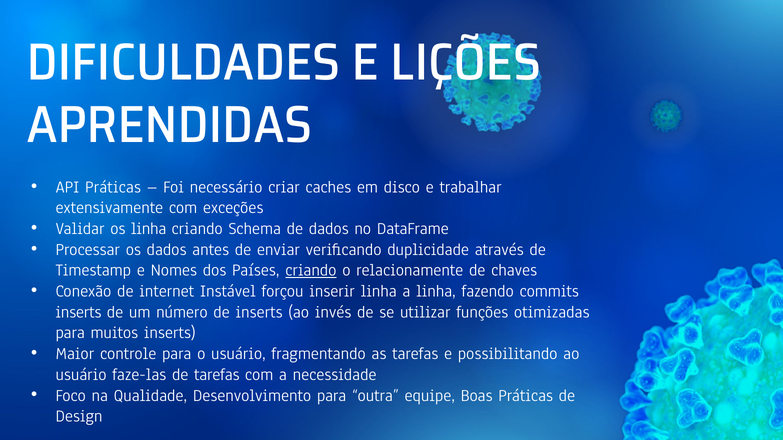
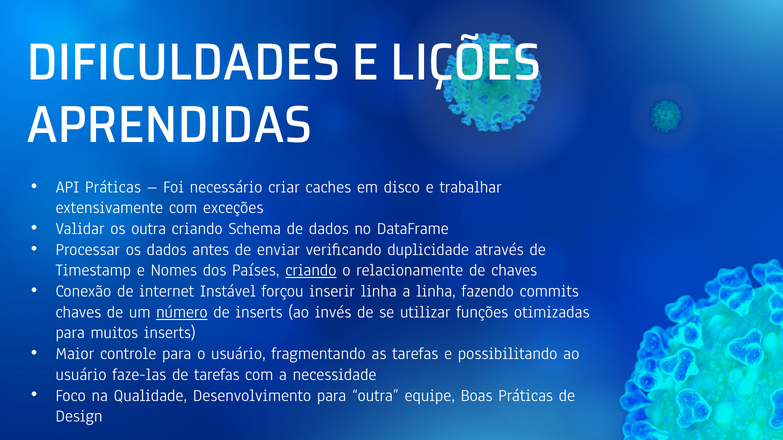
os linha: linha -> outra (149, 229)
inserts: inserts -> chaves (78, 312)
número underline: none -> present (182, 312)
